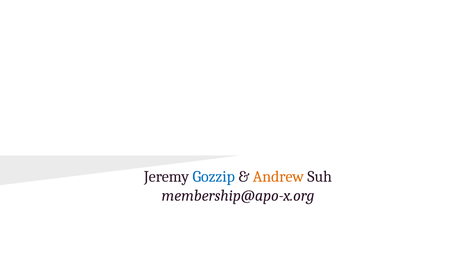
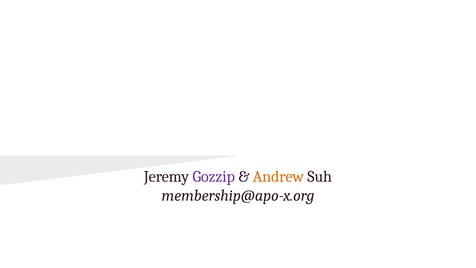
Gozzip colour: blue -> purple (214, 176)
